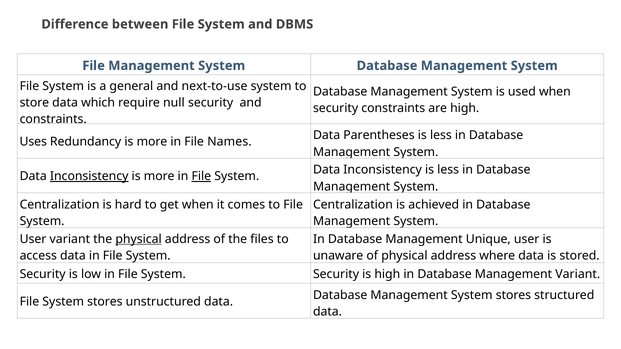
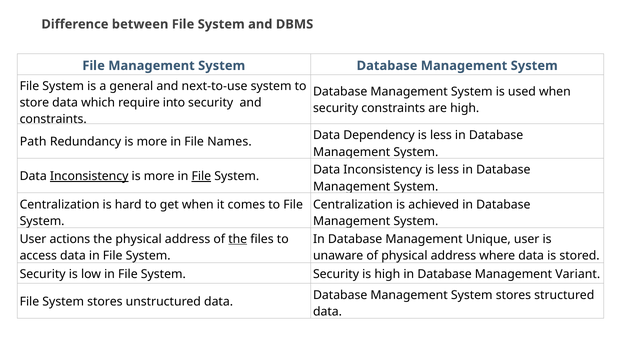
null: null -> into (174, 103)
Parentheses: Parentheses -> Dependency (379, 135)
Uses: Uses -> Path (33, 142)
User variant: variant -> actions (70, 239)
physical underline: present -> none (139, 239)
the underline: none -> present (238, 239)
